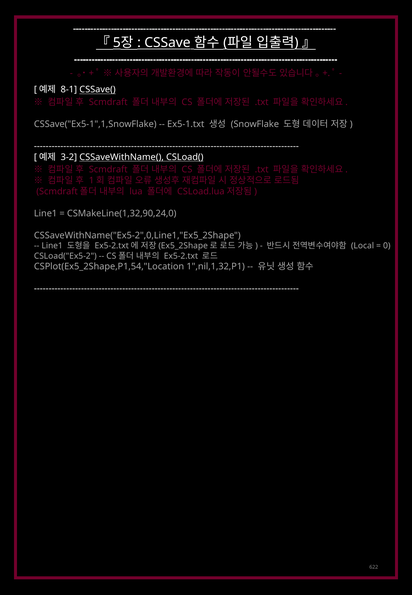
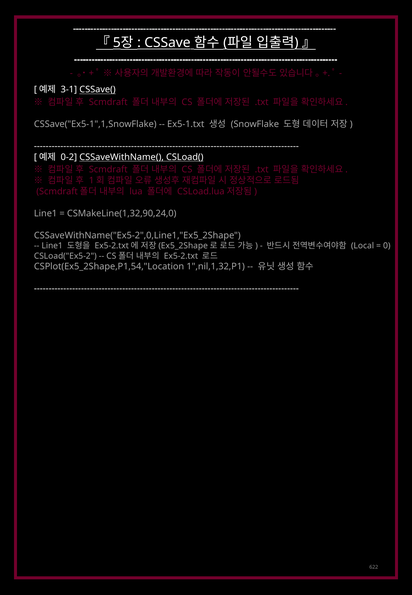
8-1: 8-1 -> 3-1 (69, 90)
3-2: 3-2 -> 0-2 (69, 157)
